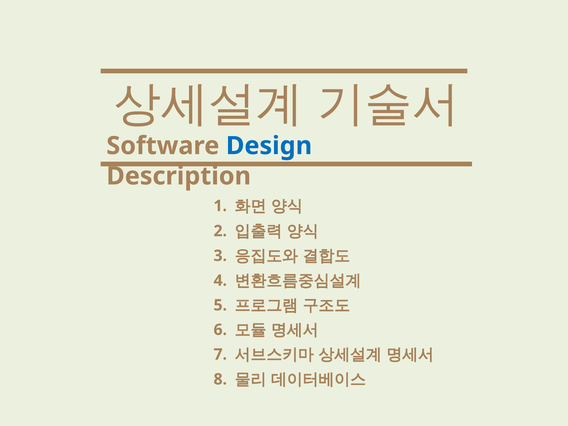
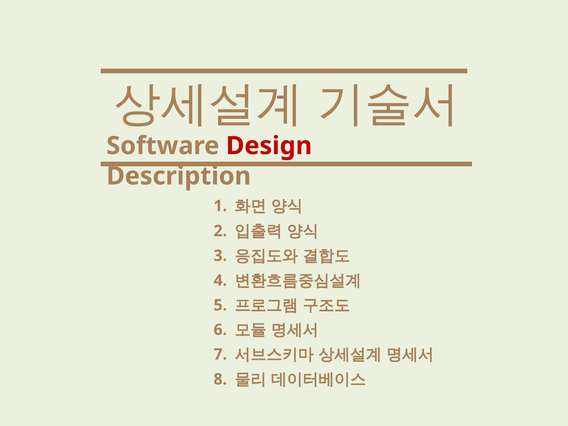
Design colour: blue -> red (269, 146)
